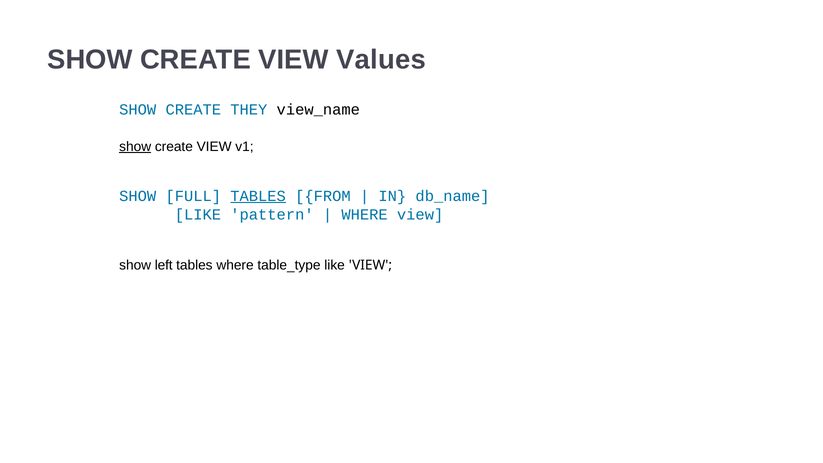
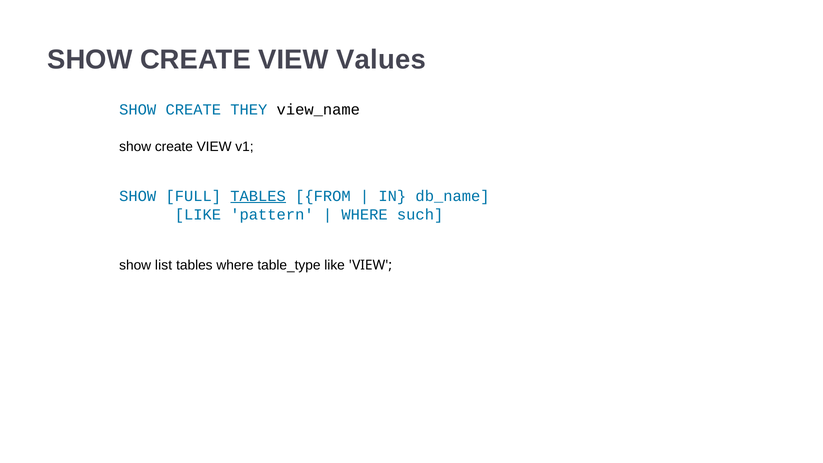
show underline: present -> none (135, 147)
WHERE view: view -> such (420, 215)
left: left -> list (164, 265)
